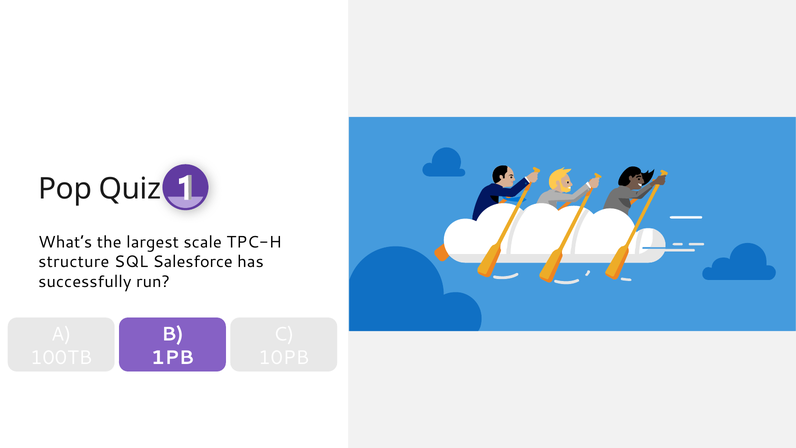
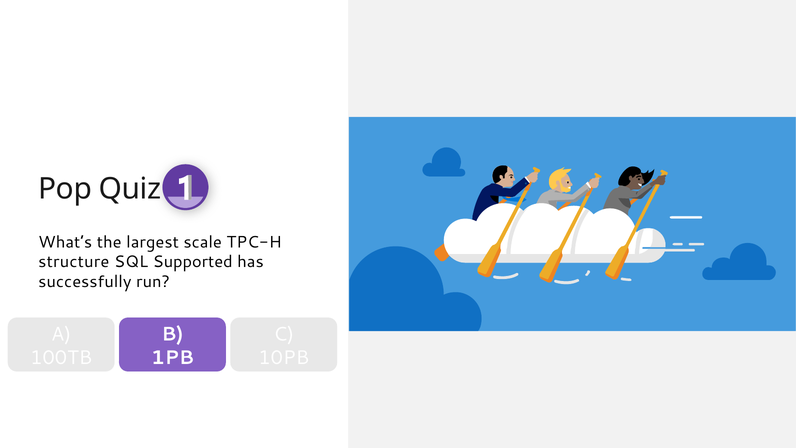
Salesforce: Salesforce -> Supported (193, 262)
